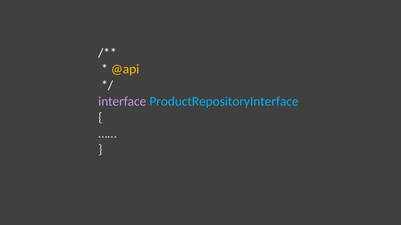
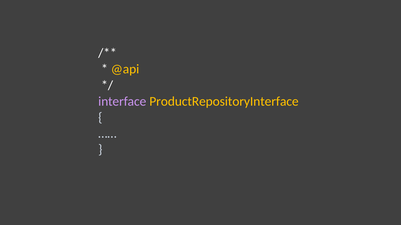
ProductRepositoryInterface colour: light blue -> yellow (224, 102)
